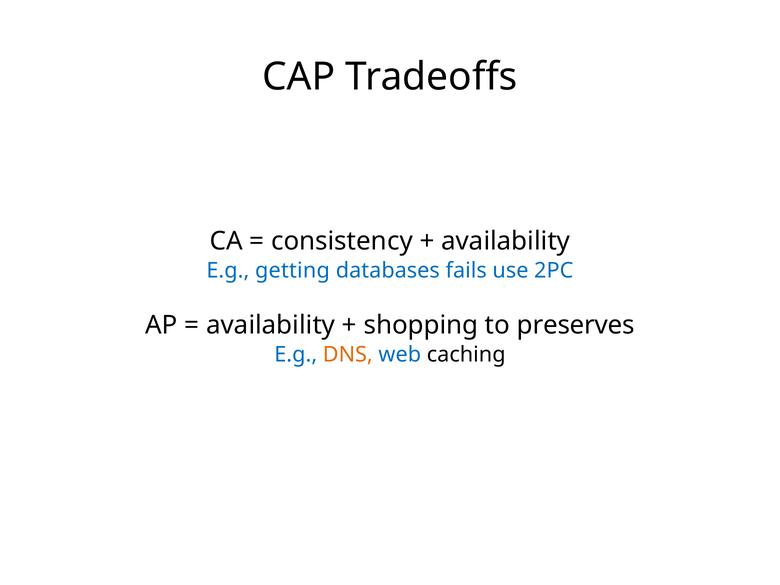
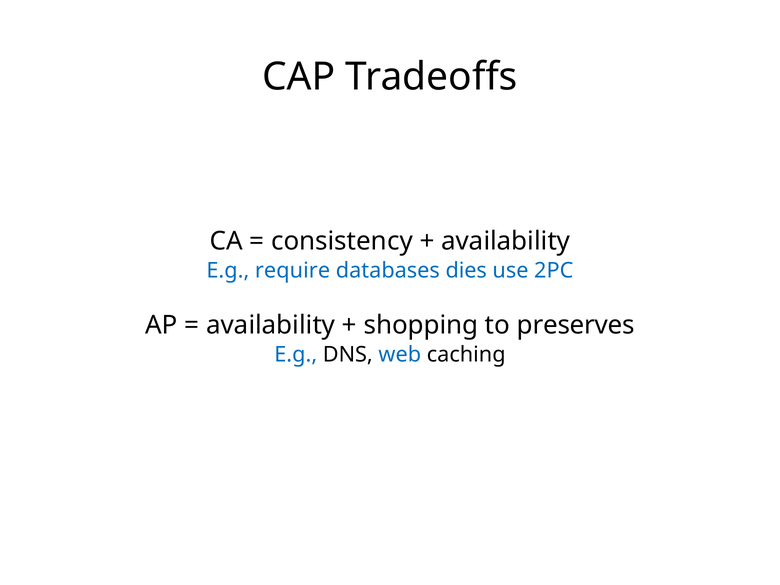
getting: getting -> require (293, 271)
fails: fails -> dies (466, 271)
DNS colour: orange -> black (348, 355)
